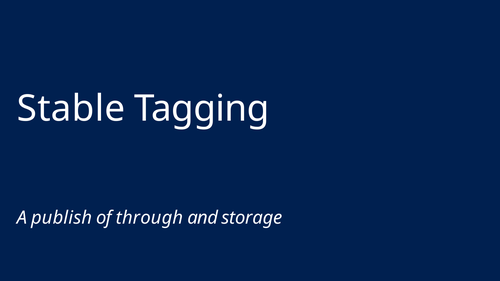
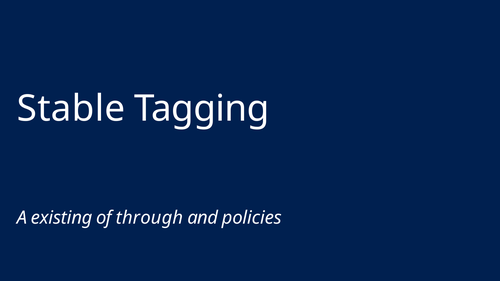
publish: publish -> existing (62, 218)
storage: storage -> policies (252, 218)
